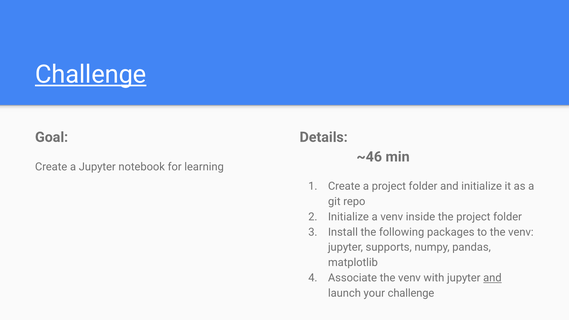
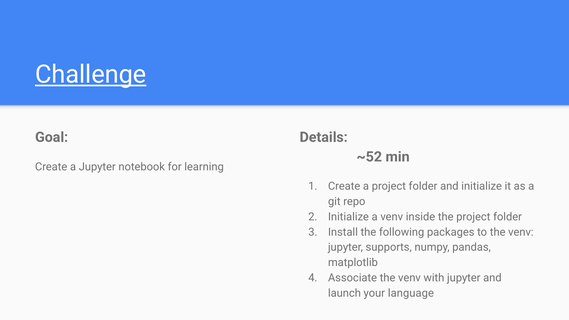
~46: ~46 -> ~52 (369, 157)
and underline: present -> none (492, 278)
your challenge: challenge -> language (411, 293)
